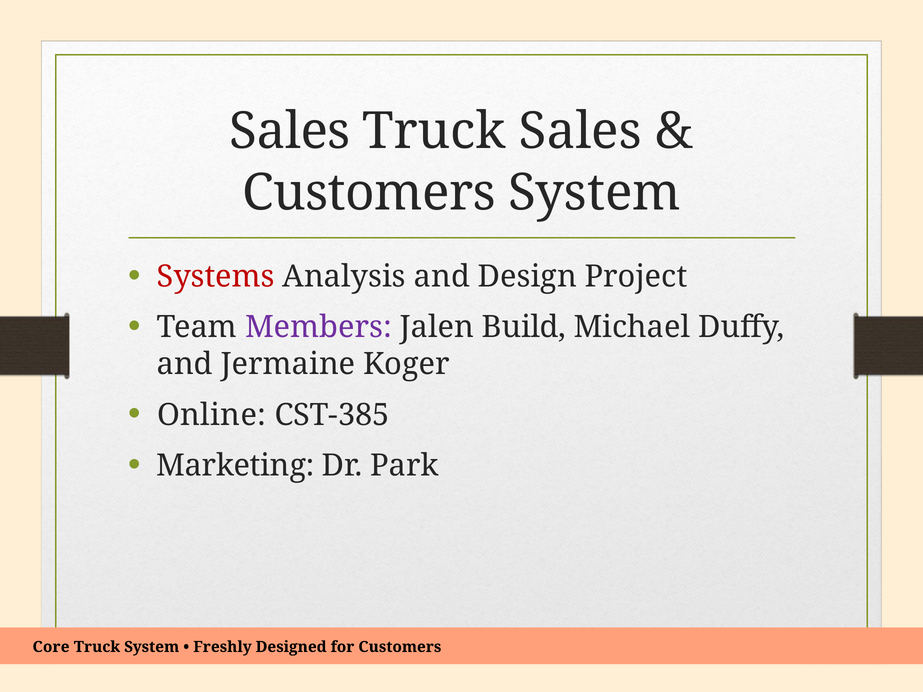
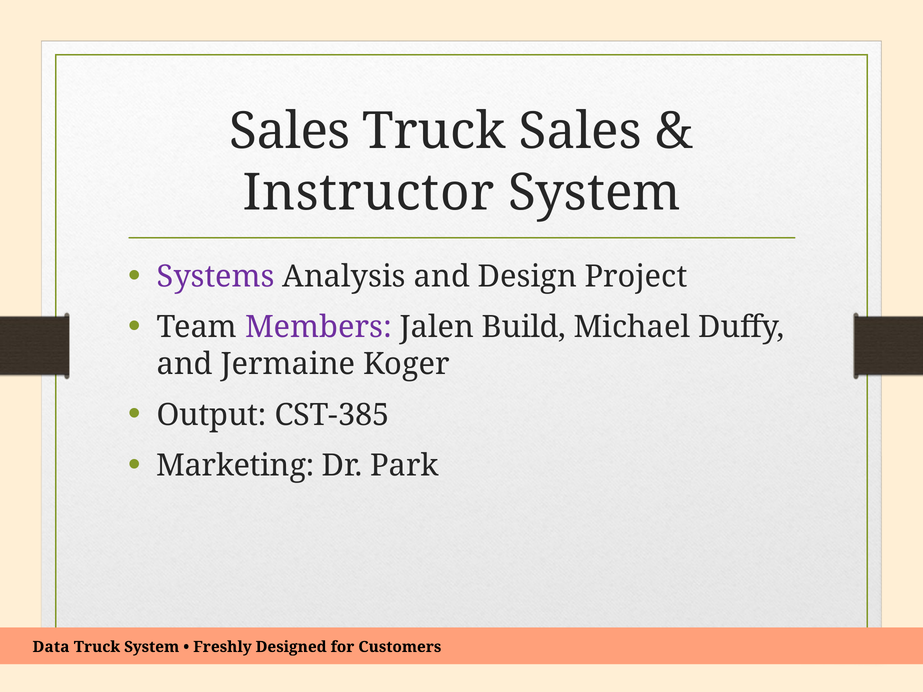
Customers: Customers -> Instructor (369, 193)
Systems colour: red -> purple (216, 277)
Online: Online -> Output (212, 415)
Core: Core -> Data (51, 647)
